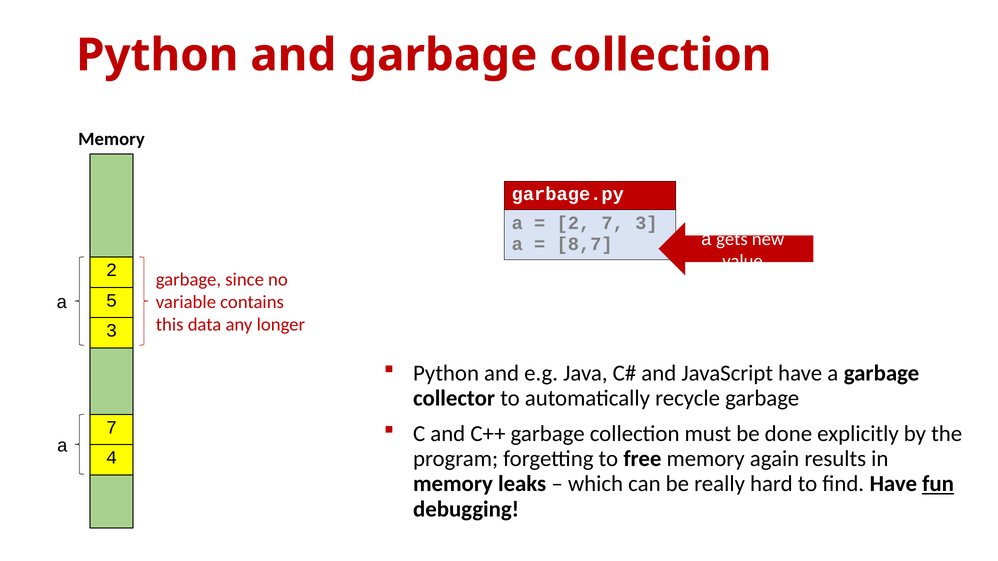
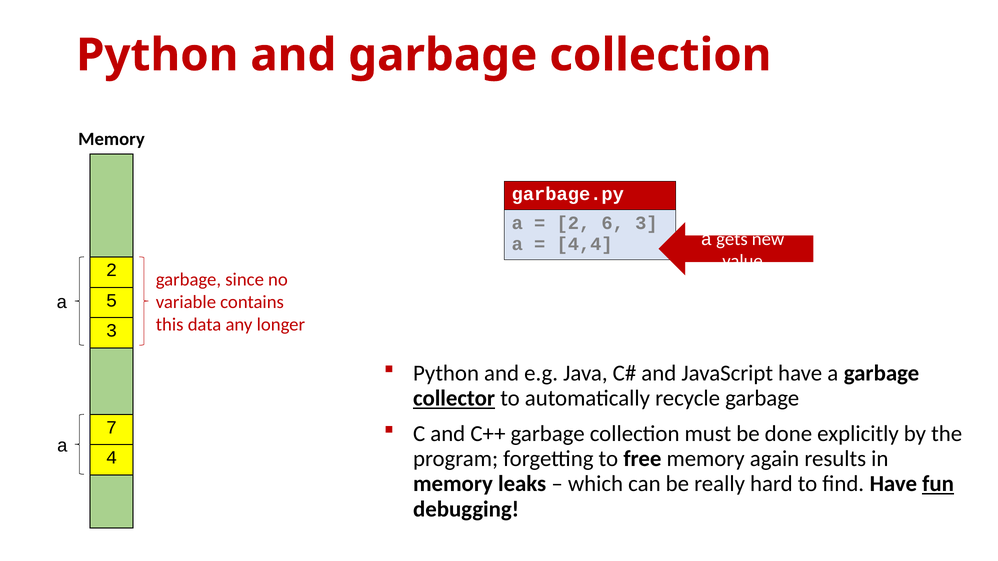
2 7: 7 -> 6 (613, 223)
8,7: 8,7 -> 4,4 (585, 244)
collector underline: none -> present (454, 399)
